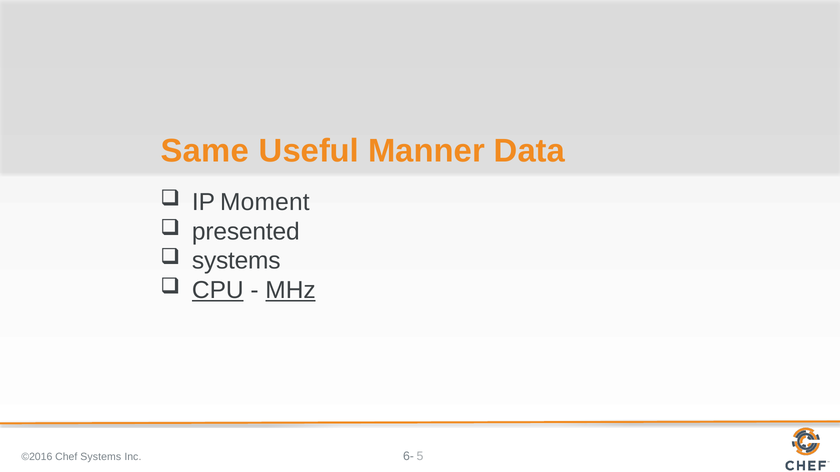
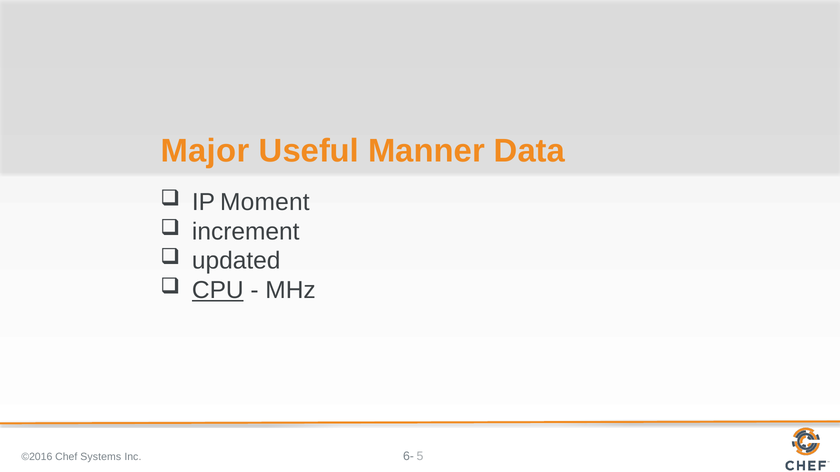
Same: Same -> Major (205, 151)
presented: presented -> increment (246, 232)
systems: systems -> updated (236, 261)
MHz underline: present -> none (291, 291)
